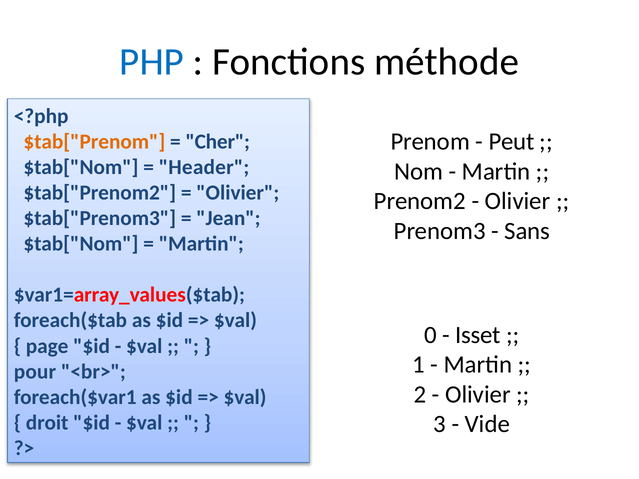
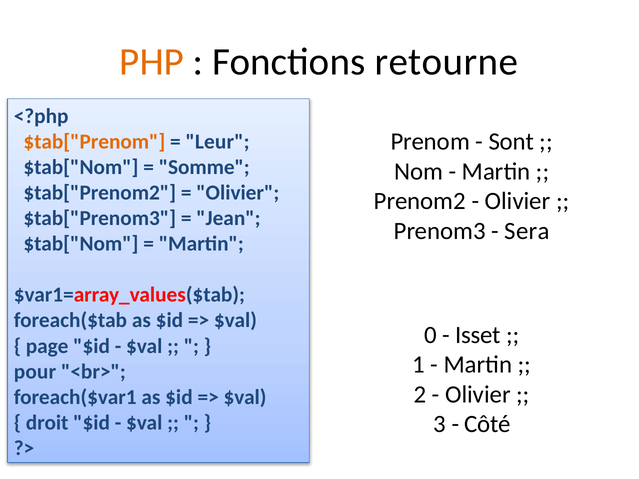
PHP colour: blue -> orange (152, 62)
méthode: méthode -> retourne (446, 62)
Peut: Peut -> Sont (511, 142)
Cher: Cher -> Leur (218, 142)
Header: Header -> Somme (204, 167)
Sans: Sans -> Sera (527, 231)
Vide: Vide -> Côté (487, 425)
